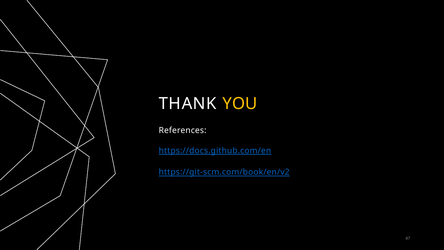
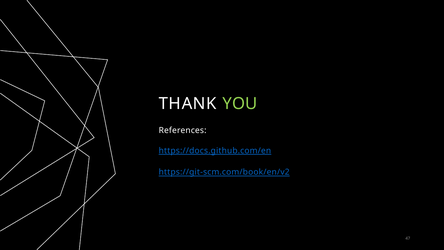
YOU colour: yellow -> light green (240, 104)
